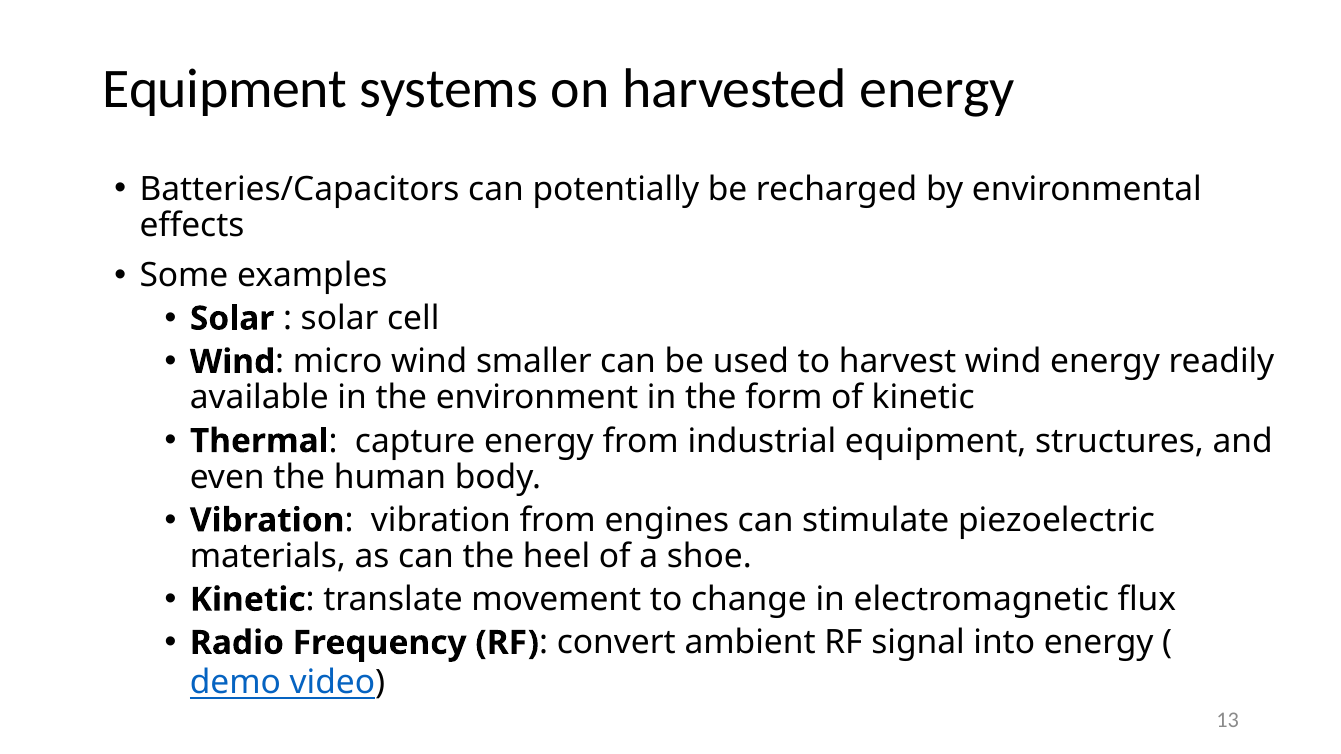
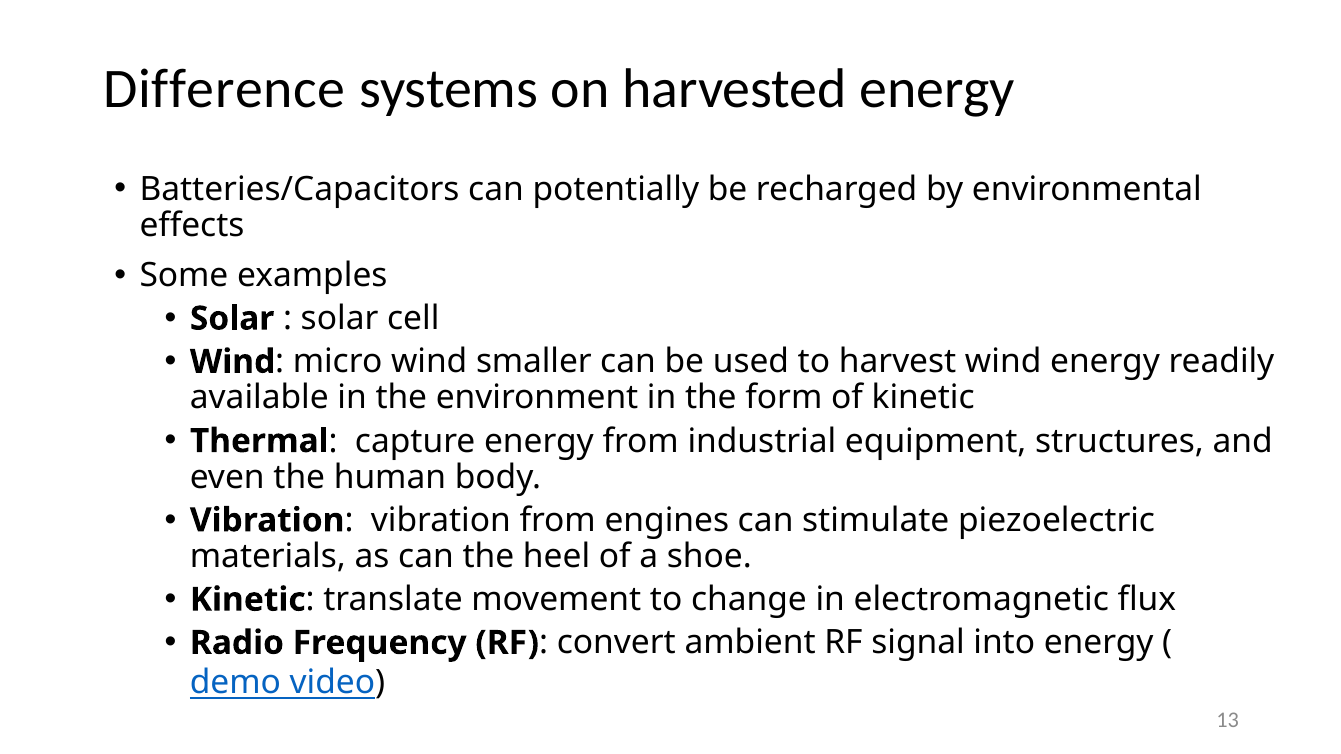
Equipment: Equipment -> Difference (224, 89)
